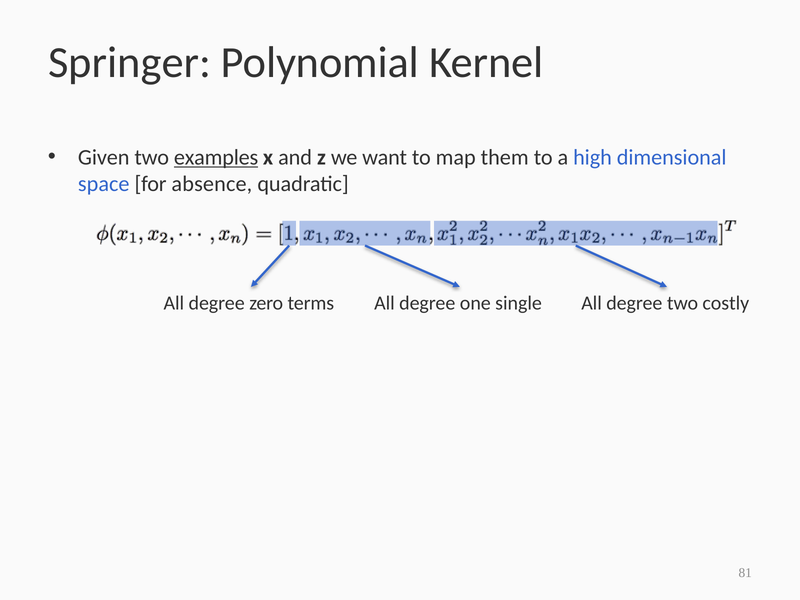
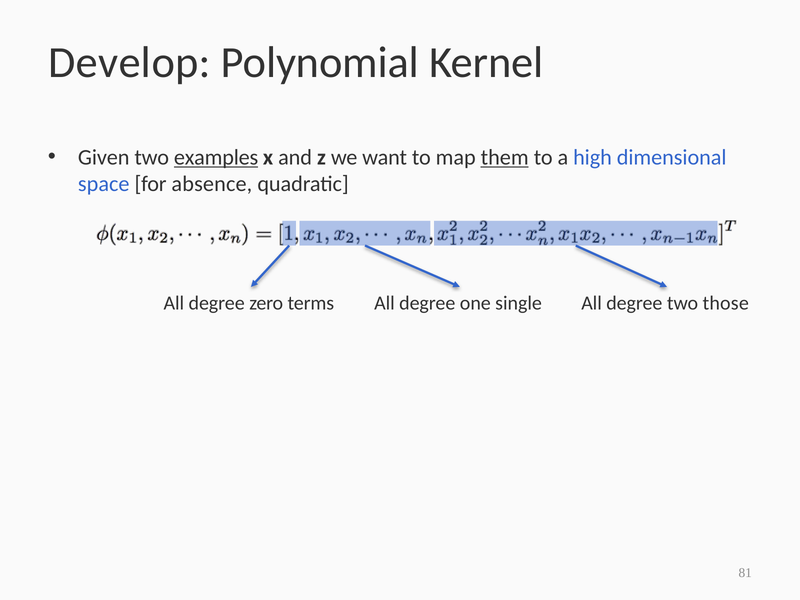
Springer: Springer -> Develop (129, 62)
them underline: none -> present (505, 157)
costly: costly -> those (726, 303)
